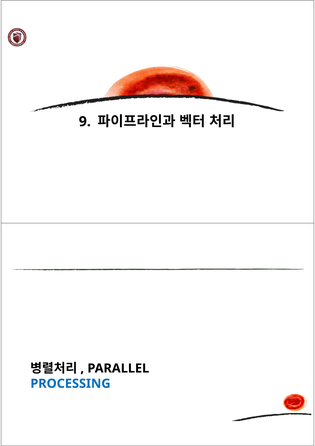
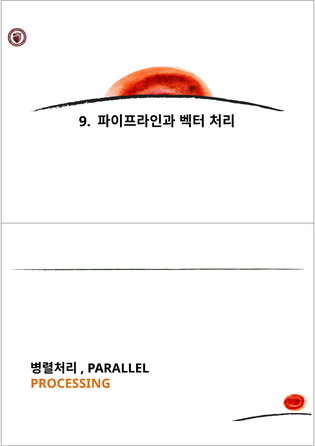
PROCESSING colour: blue -> orange (70, 383)
